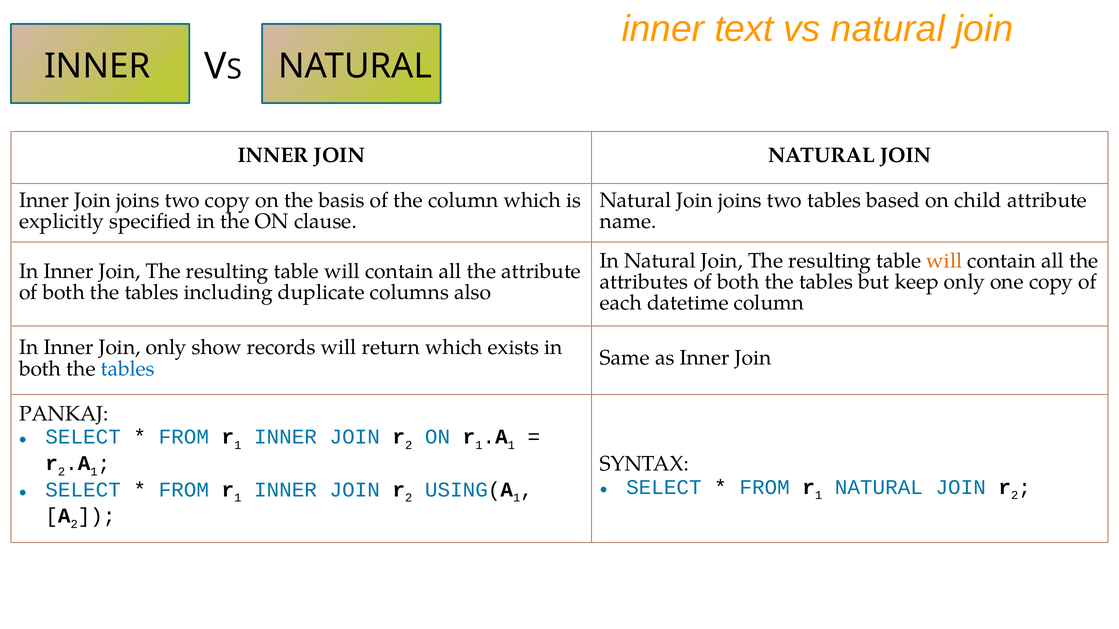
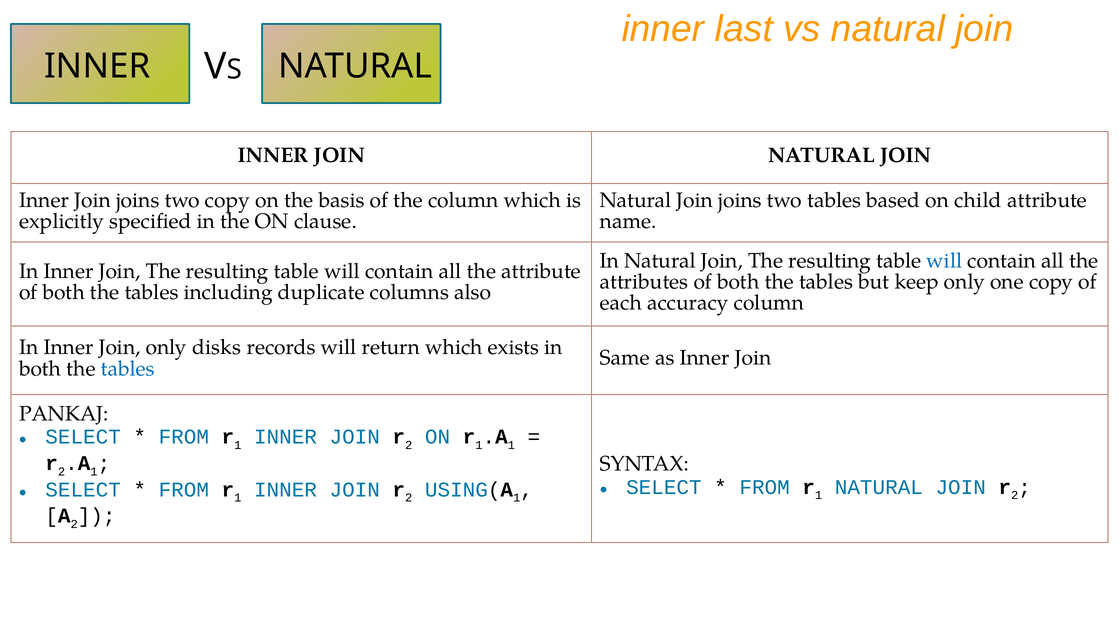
text: text -> last (744, 29)
will colour: orange -> blue (944, 261)
datetime: datetime -> accuracy (688, 303)
show: show -> disks (217, 348)
